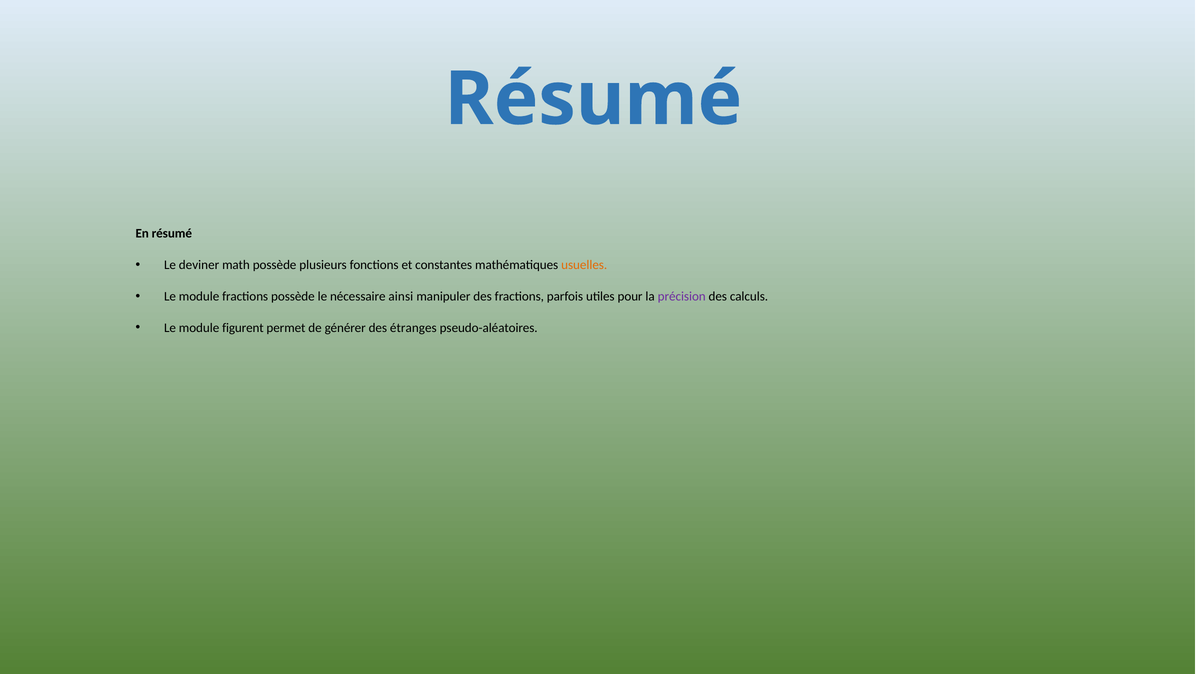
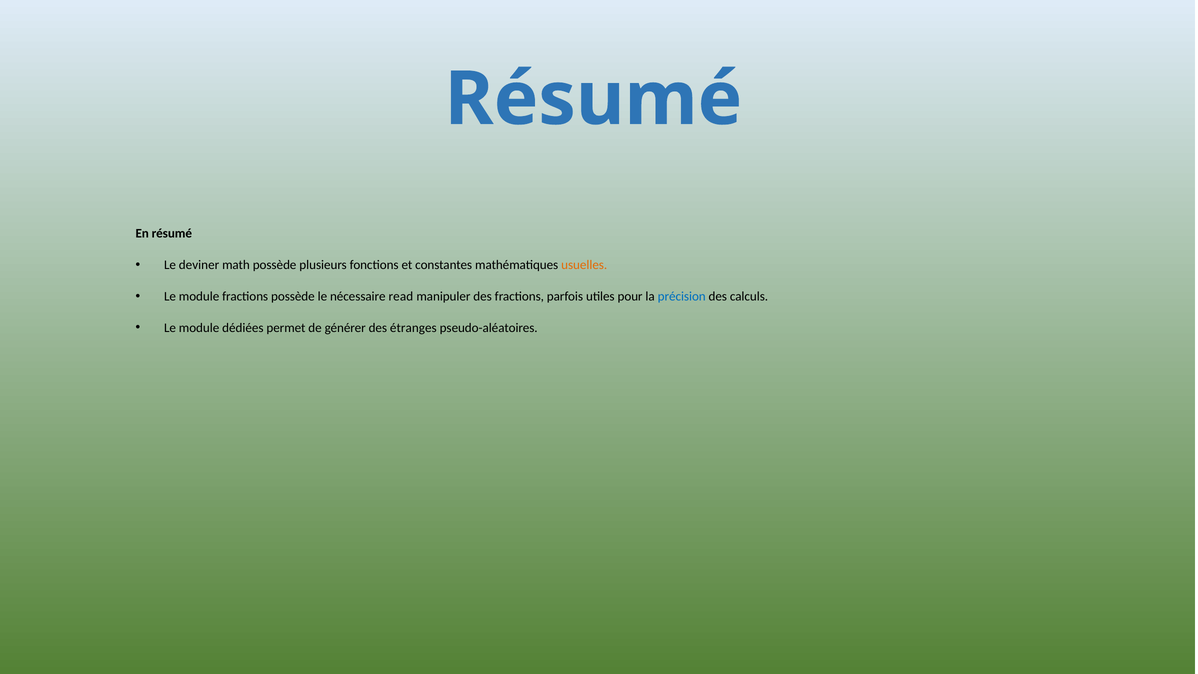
ainsi: ainsi -> read (401, 296)
précision colour: purple -> blue (682, 296)
figurent: figurent -> dédiées (243, 328)
